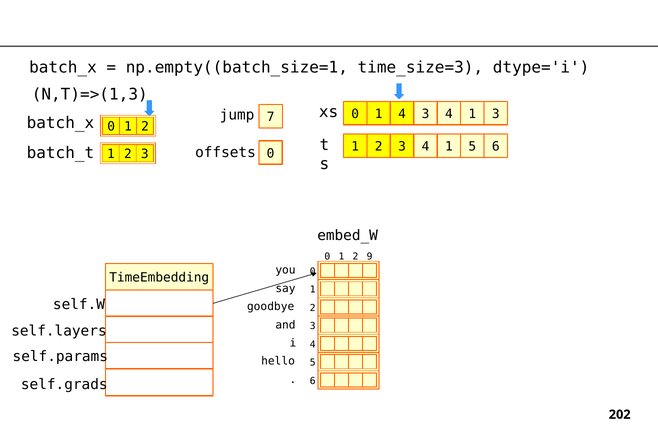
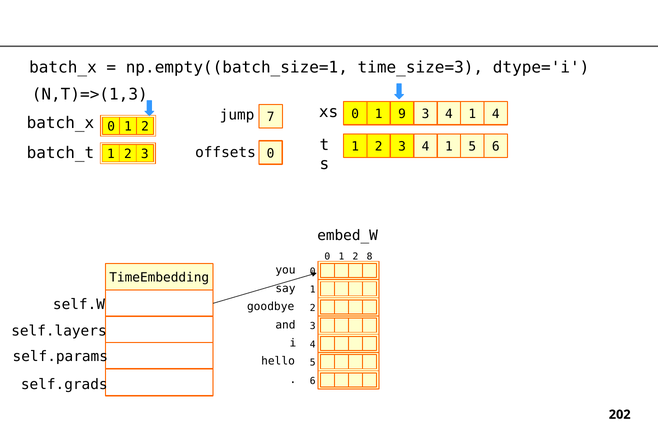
1 4: 4 -> 9 (402, 114)
1 3: 3 -> 4 (496, 114)
9: 9 -> 8 (370, 257)
